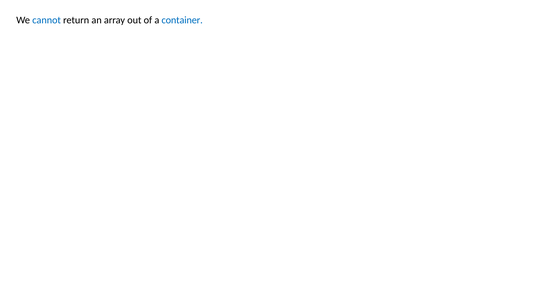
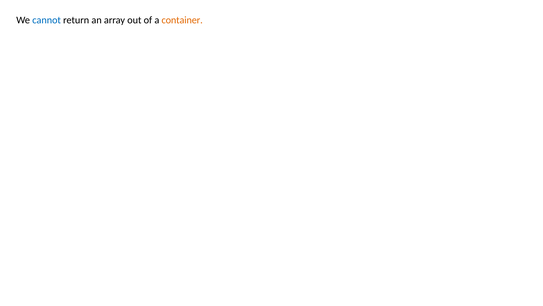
container colour: blue -> orange (182, 20)
